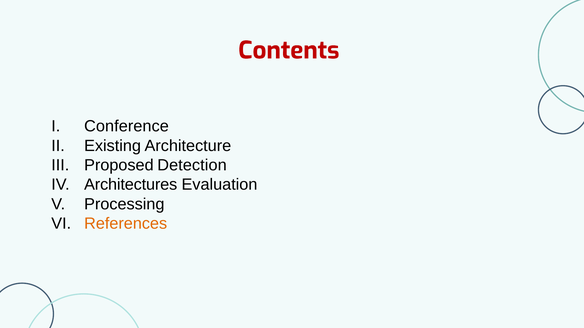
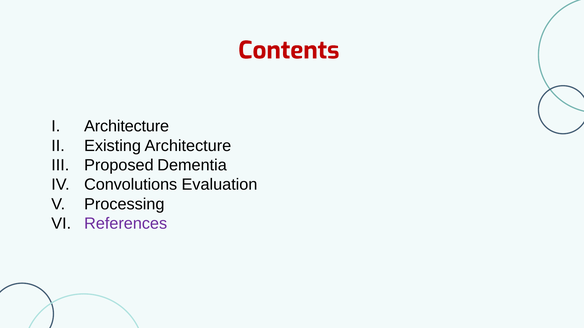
Conference: Conference -> Architecture (127, 126)
Detection: Detection -> Dementia (192, 165)
Architectures: Architectures -> Convolutions (131, 185)
References colour: orange -> purple (126, 224)
